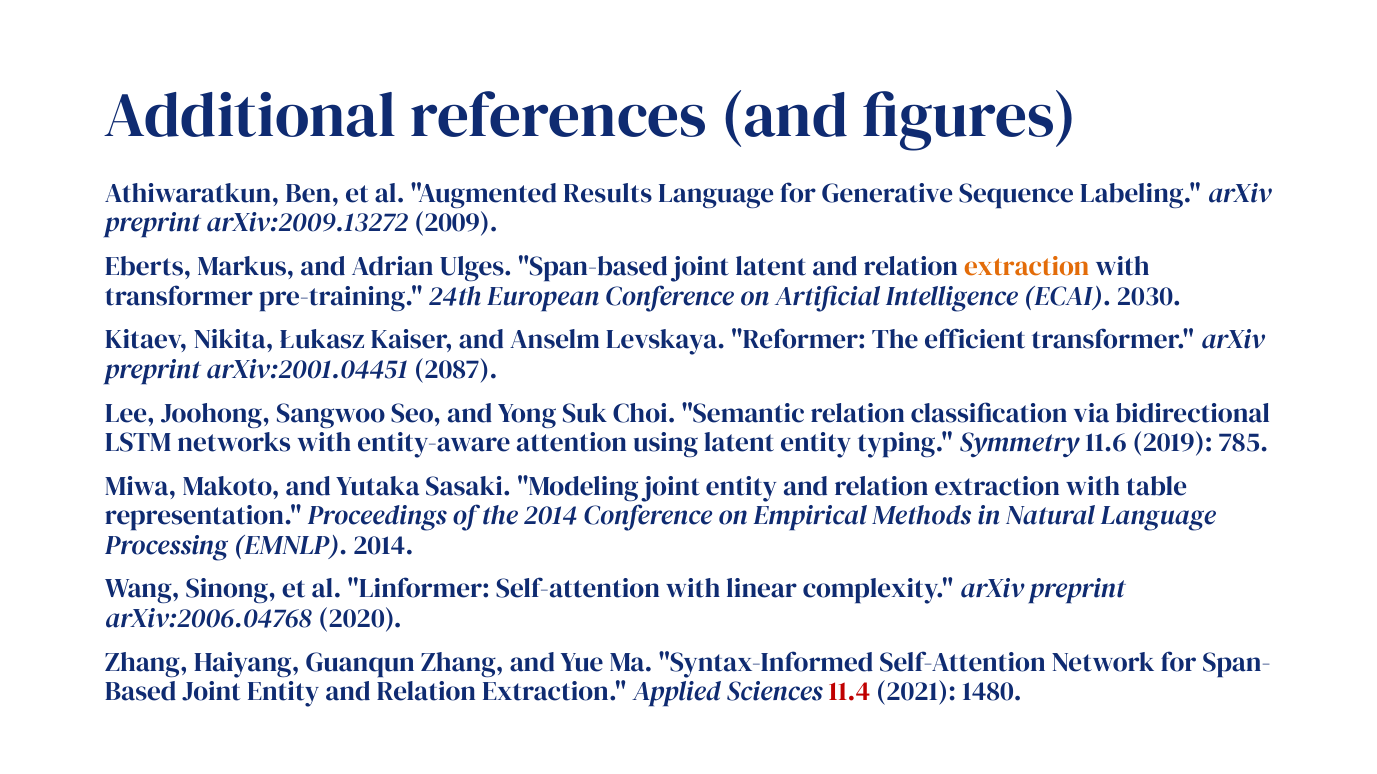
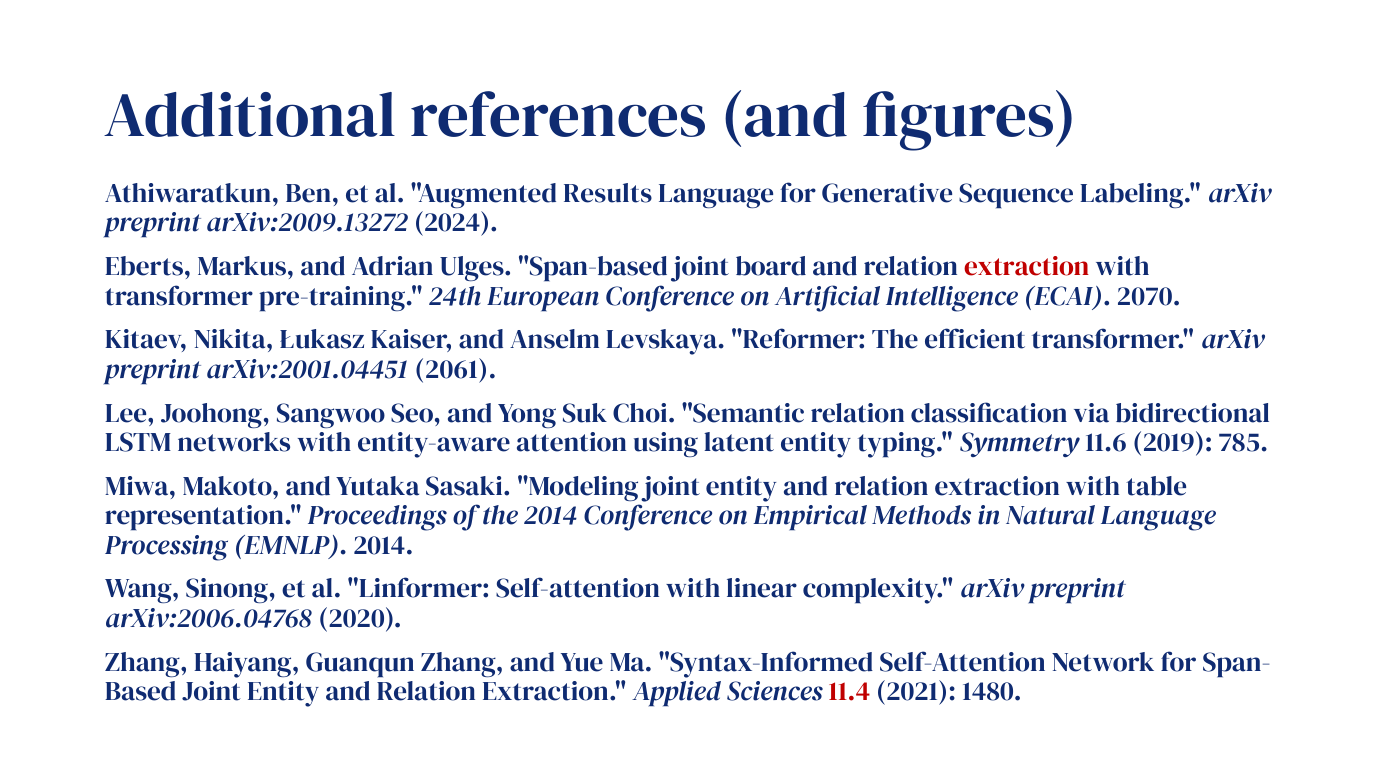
2009: 2009 -> 2024 (456, 223)
joint latent: latent -> board (771, 267)
extraction colour: orange -> red (1027, 267)
2030: 2030 -> 2070 (1149, 296)
2087: 2087 -> 2061 (456, 370)
